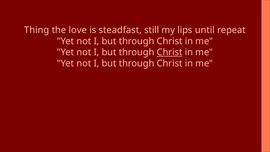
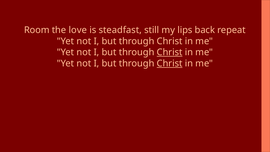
Thing: Thing -> Room (37, 30)
until: until -> back (205, 30)
Christ underline: none -> present (170, 63)
